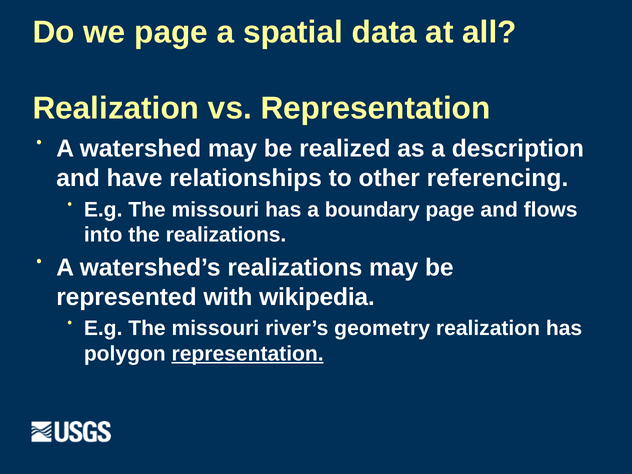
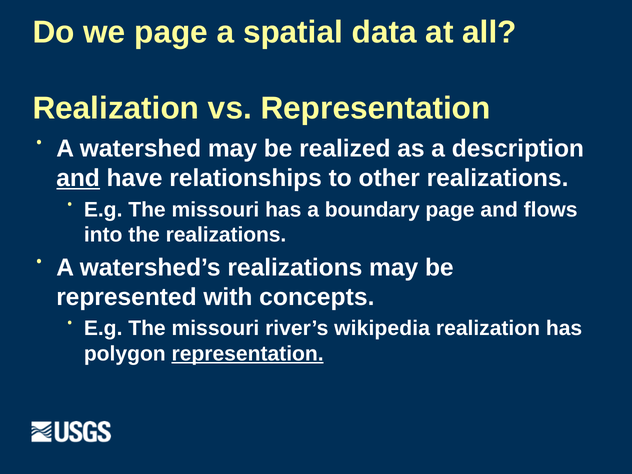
and underline: none -> present (78, 178)
other referencing: referencing -> realizations (498, 178)
wikipedia: wikipedia -> concepts (317, 297)
geometry: geometry -> wikipedia (382, 328)
